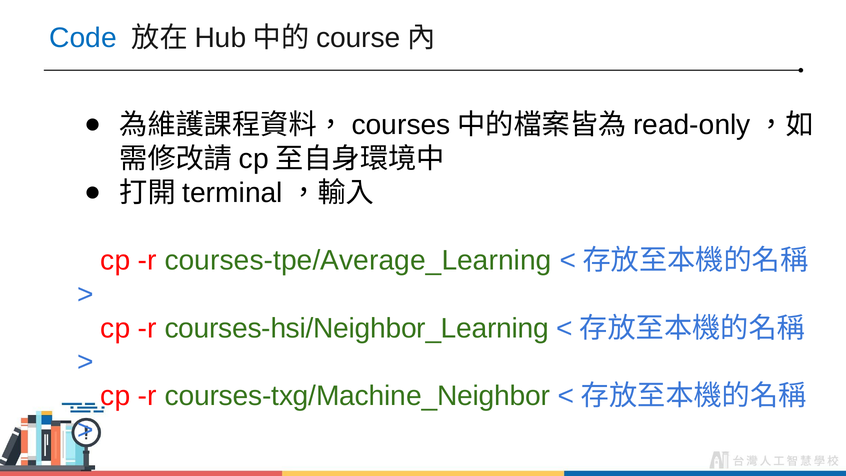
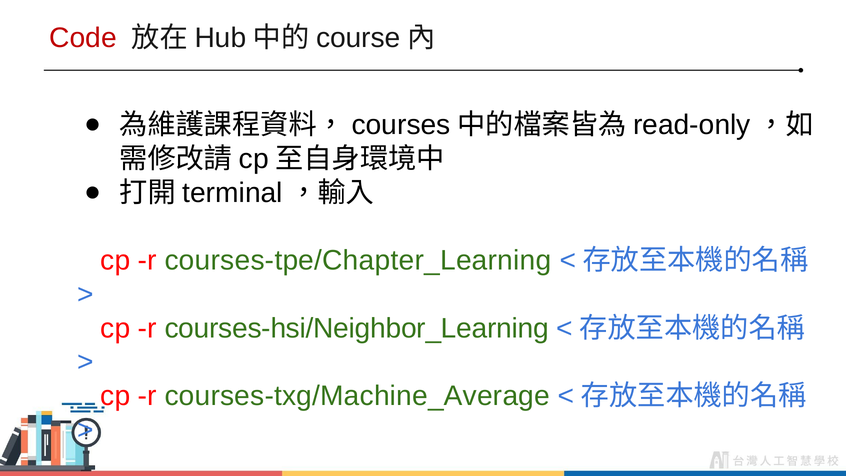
Code colour: blue -> red (83, 38)
courses-tpe/Average_Learning: courses-tpe/Average_Learning -> courses-tpe/Chapter_Learning (358, 260)
courses-txg/Machine_Neighbor: courses-txg/Machine_Neighbor -> courses-txg/Machine_Average (357, 396)
